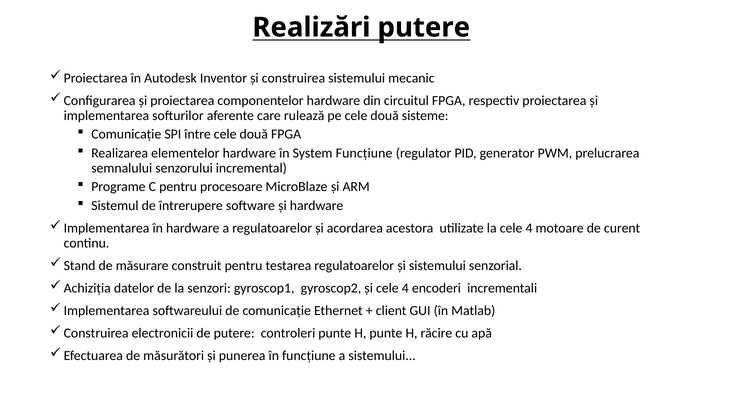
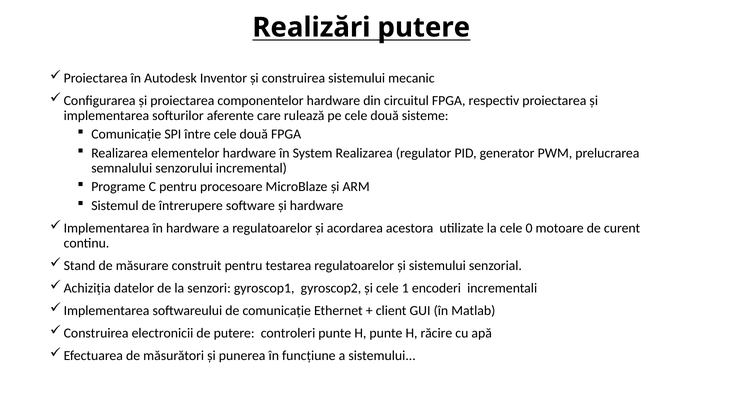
System Funcțiune: Funcțiune -> Realizarea (364, 153)
la cele 4: 4 -> 0 (529, 228)
și cele 4: 4 -> 1 (405, 288)
